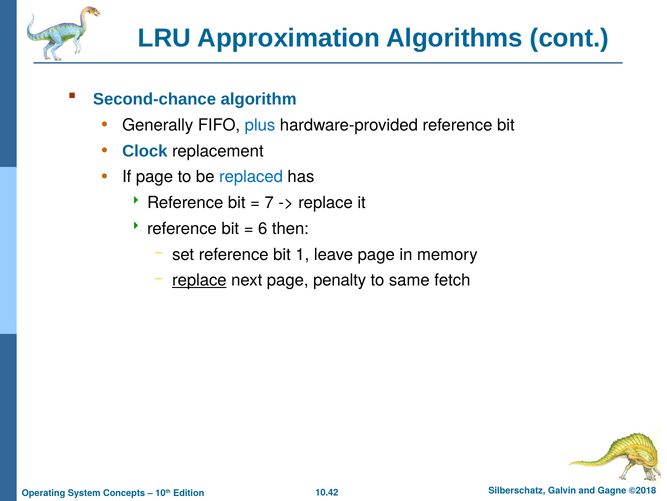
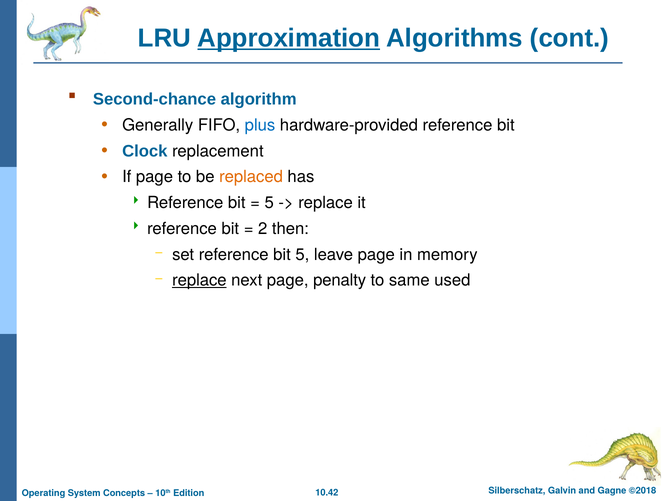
Approximation underline: none -> present (289, 38)
replaced colour: blue -> orange (251, 177)
7: 7 -> 5 (269, 202)
6: 6 -> 2 (263, 228)
bit 1: 1 -> 5 (302, 254)
fetch: fetch -> used (452, 280)
